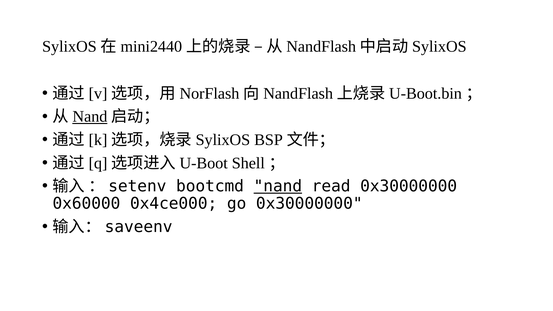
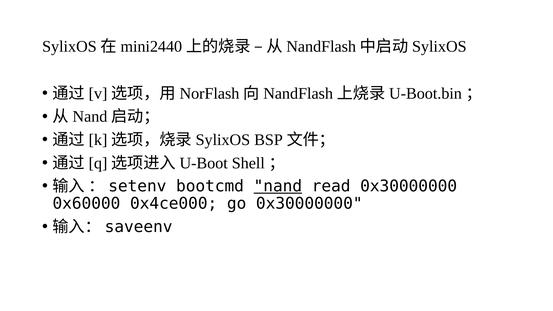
Nand underline: present -> none (90, 117)
